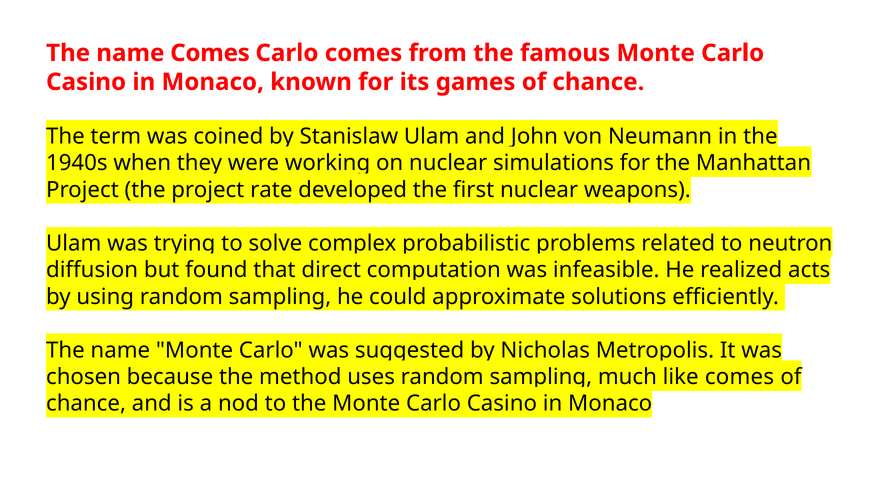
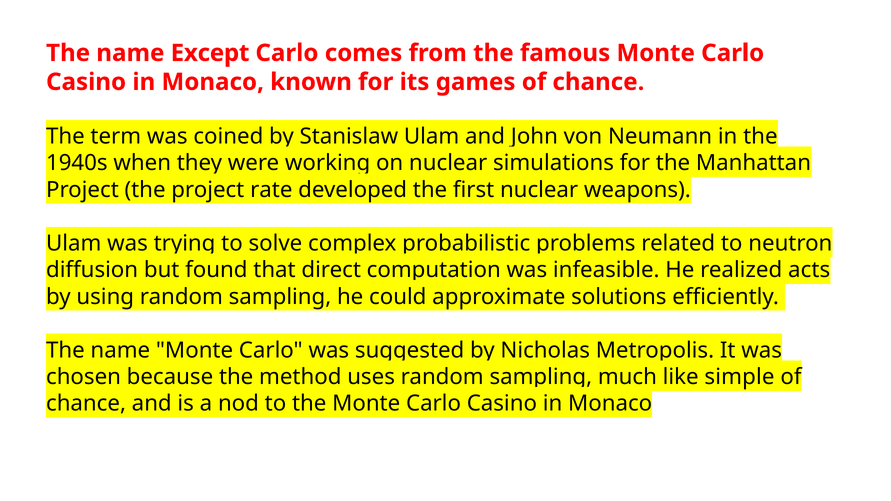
name Comes: Comes -> Except (210, 53)
like comes: comes -> simple (740, 377)
